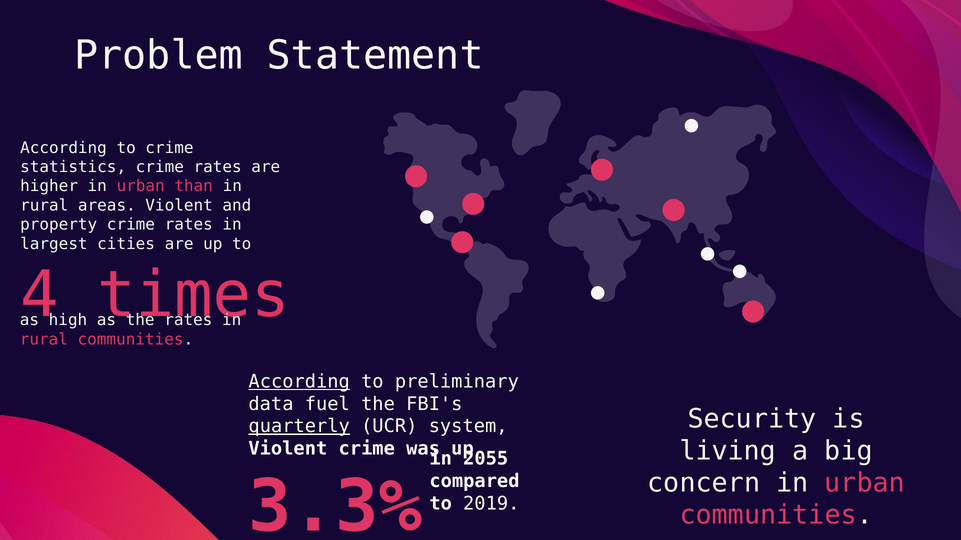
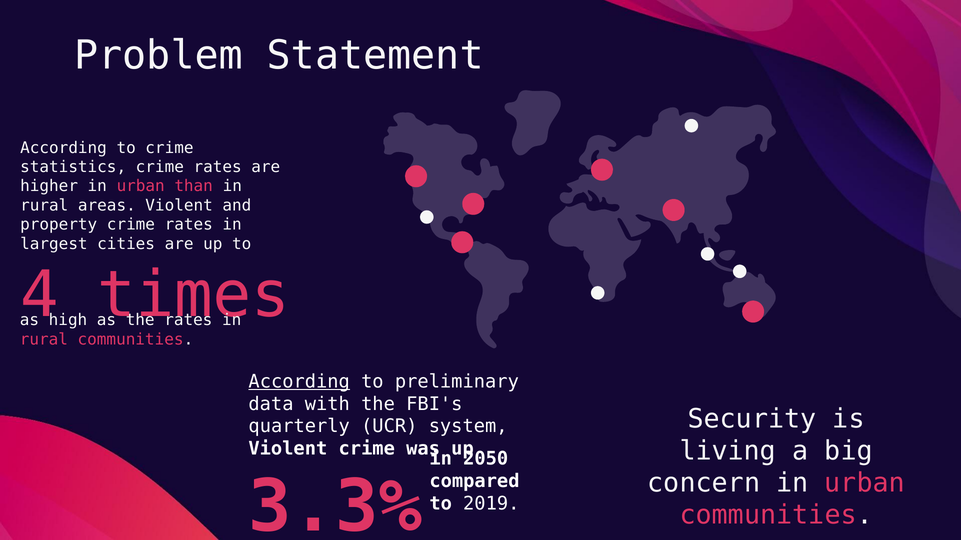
fuel: fuel -> with (327, 404)
quarterly underline: present -> none (299, 427)
2055: 2055 -> 2050 (486, 459)
